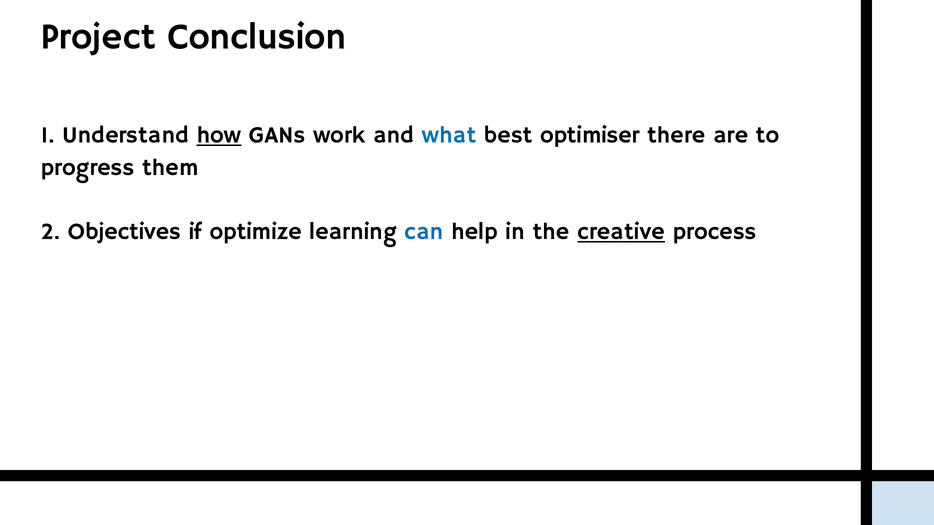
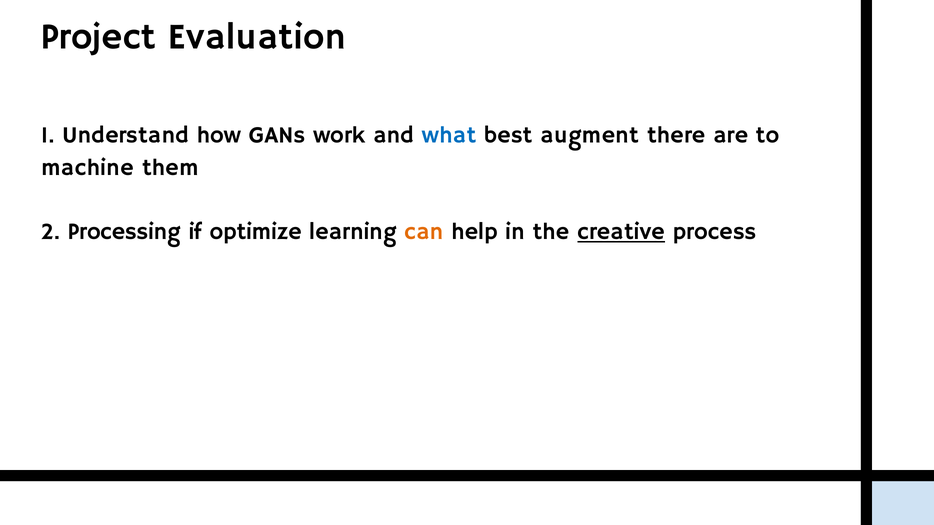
Conclusion: Conclusion -> Evaluation (257, 37)
how underline: present -> none (219, 135)
optimiser: optimiser -> augment (590, 135)
progress: progress -> machine (87, 168)
Objectives: Objectives -> Processing (124, 232)
can colour: blue -> orange (424, 232)
